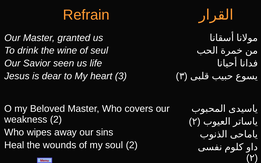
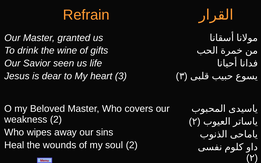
seul: seul -> gifts (99, 51)
